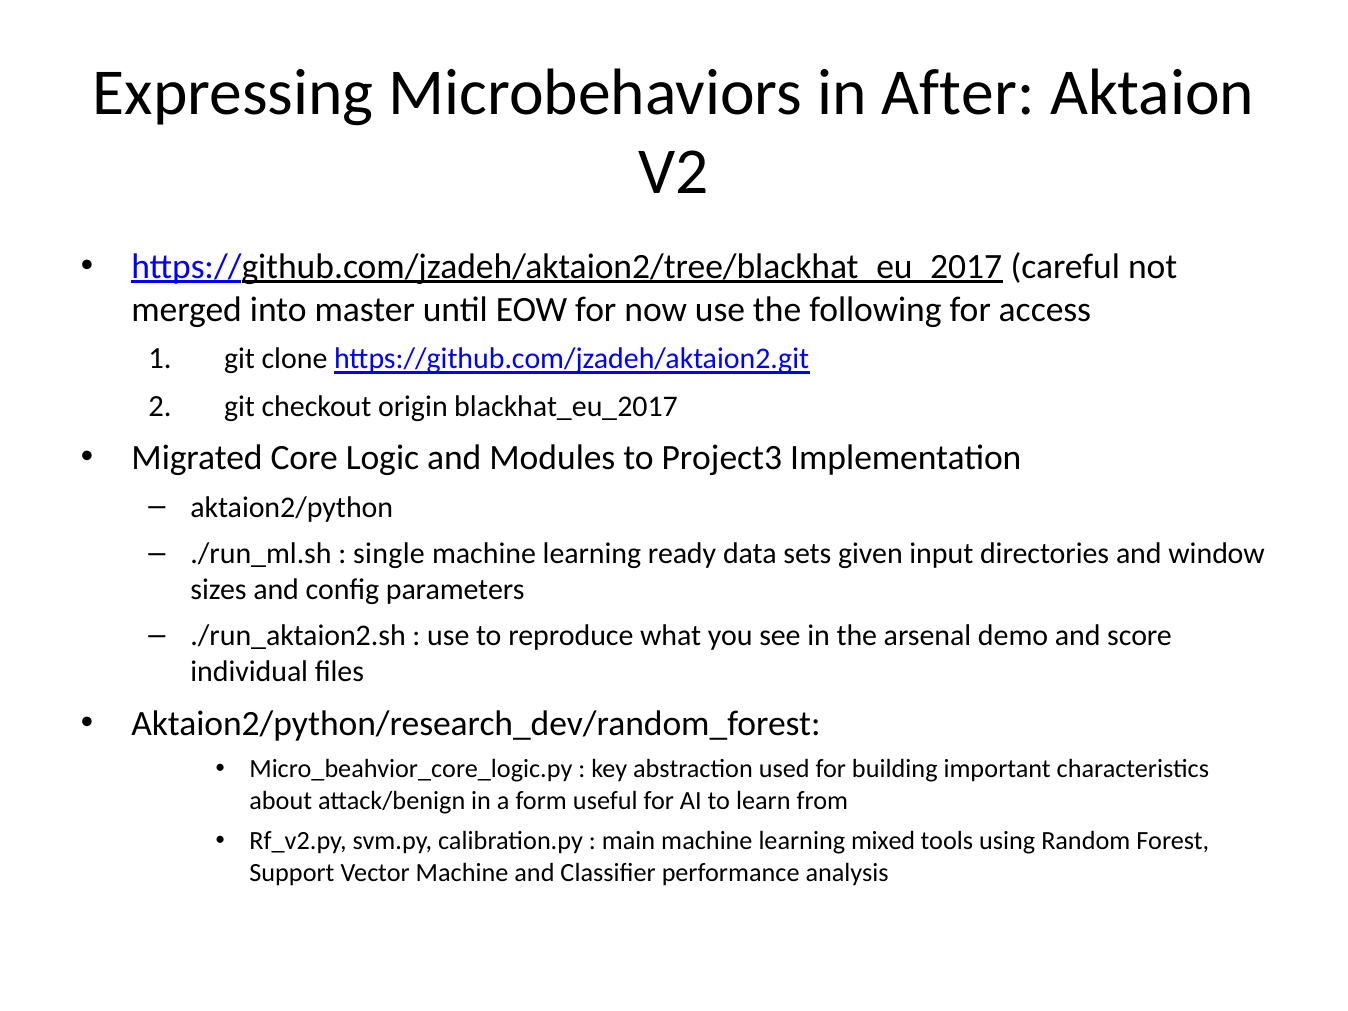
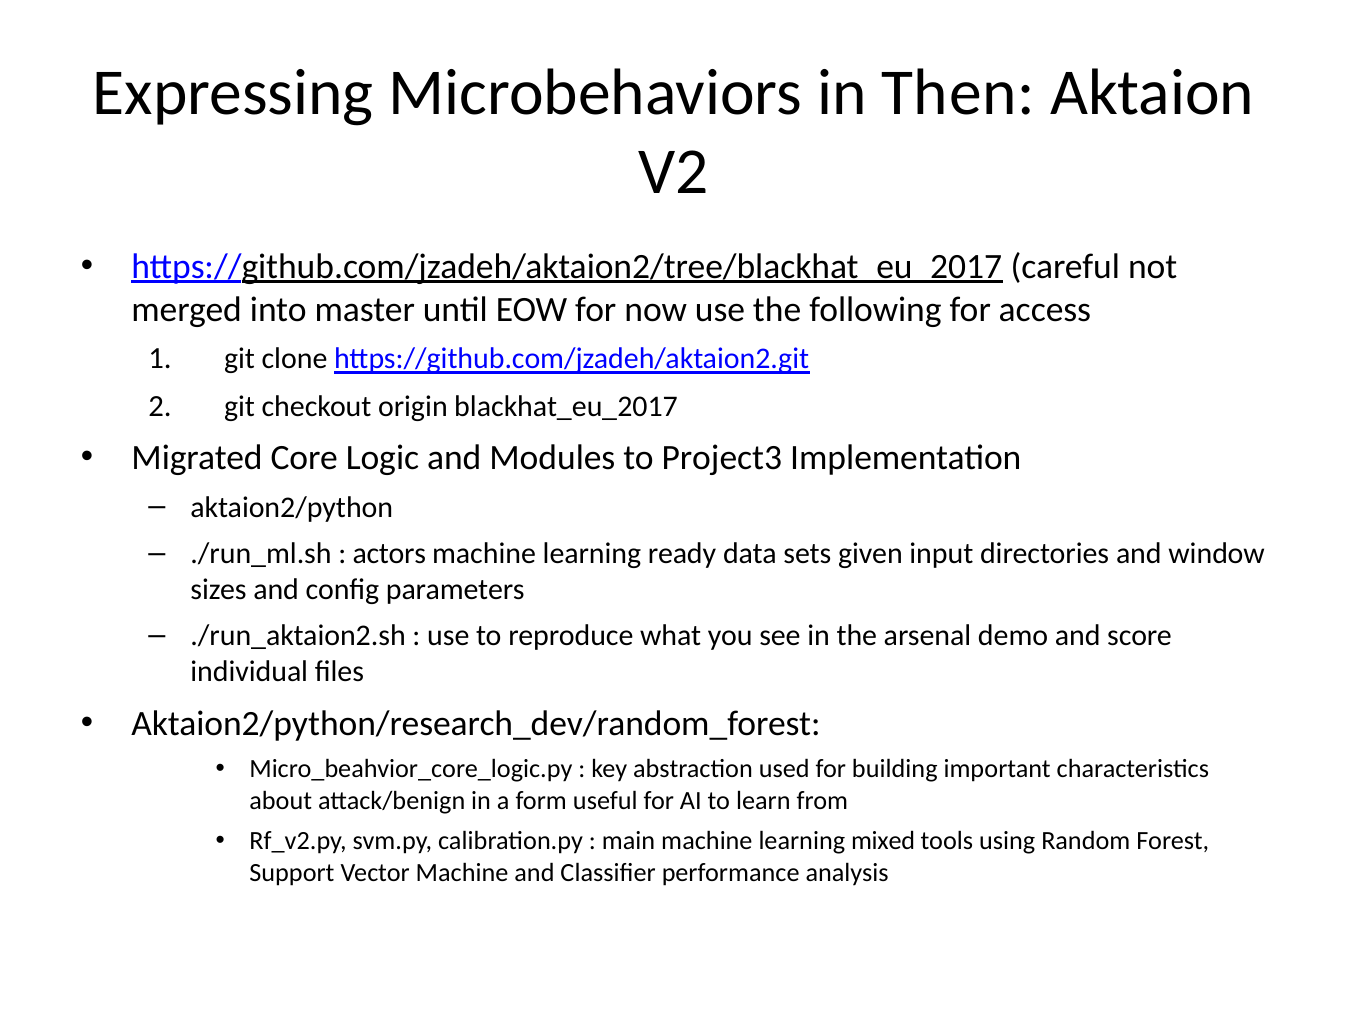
After: After -> Then (958, 93)
single: single -> actors (389, 554)
